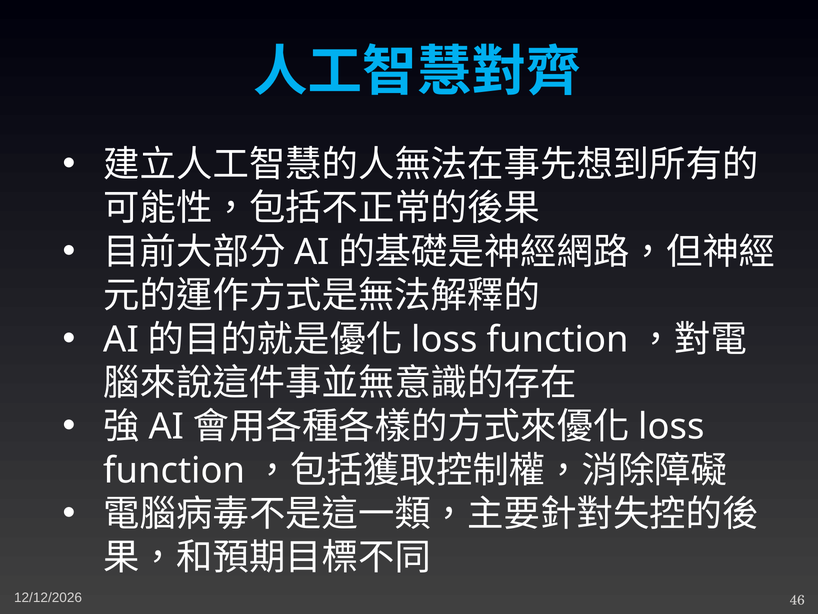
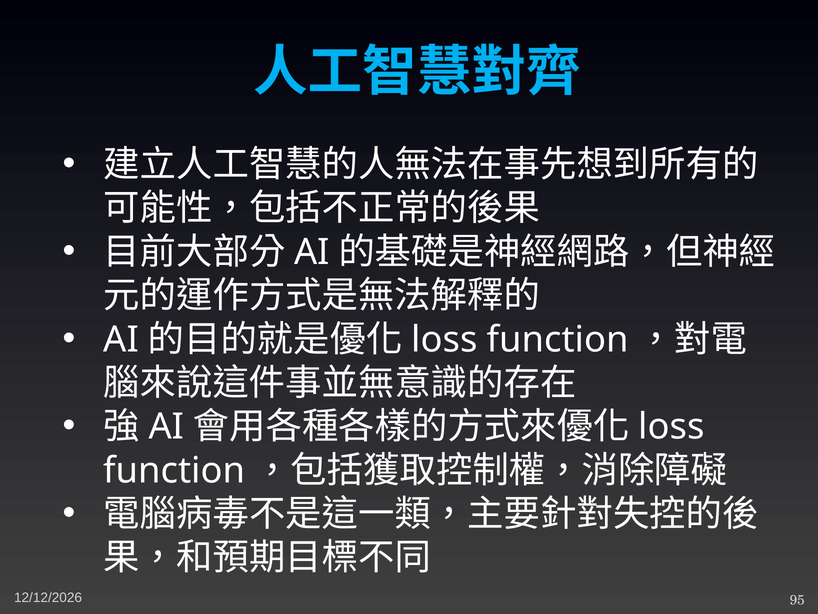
46: 46 -> 95 (797, 600)
